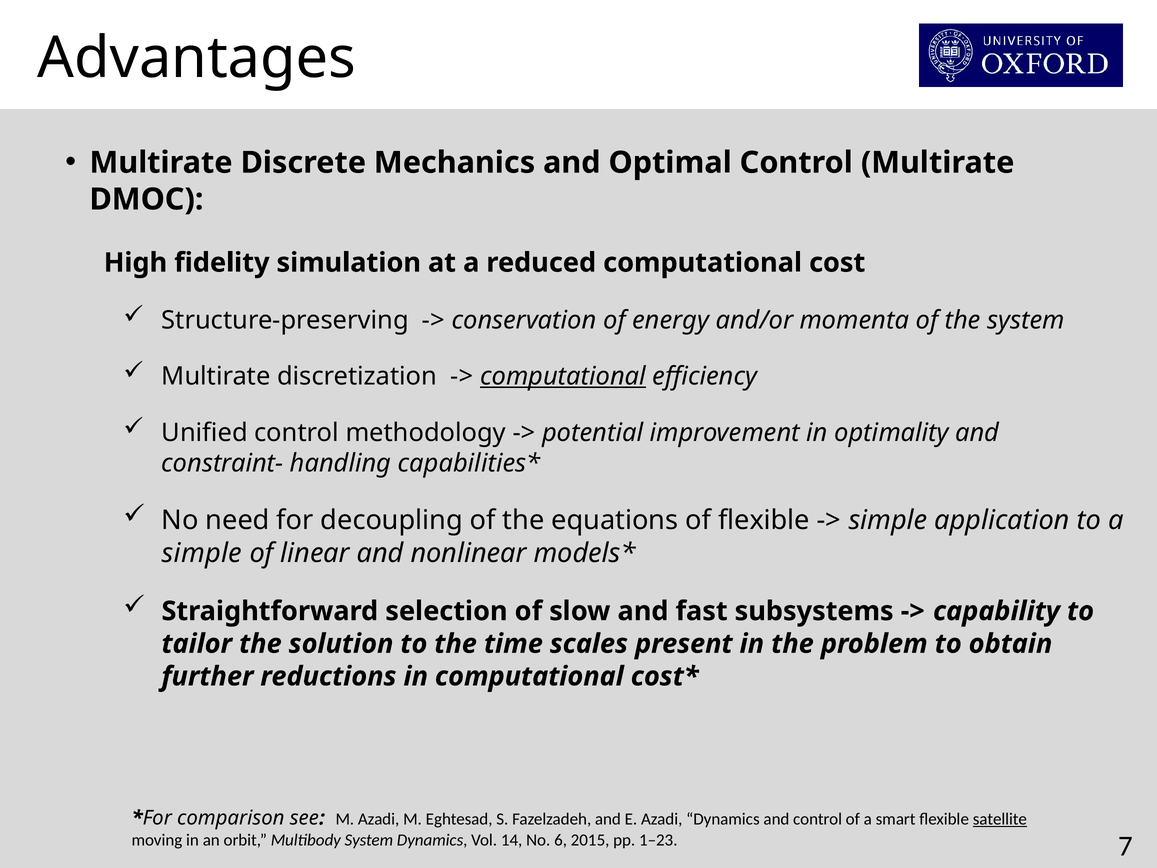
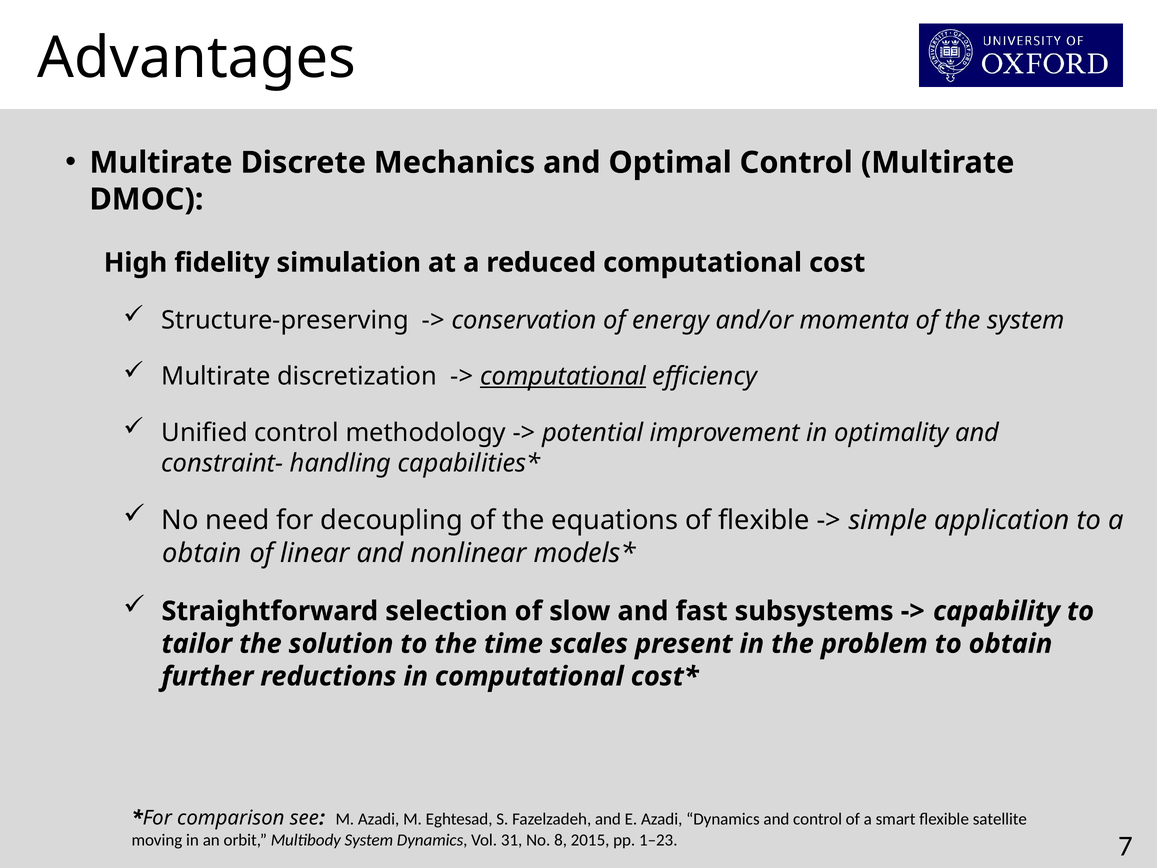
simple: simple -> obtain (202, 553)
satellite underline: present -> none (1000, 819)
14: 14 -> 31 (512, 840)
6: 6 -> 8 (561, 840)
